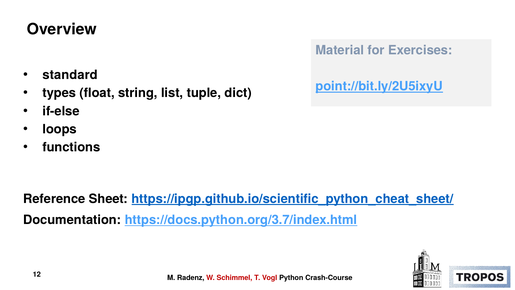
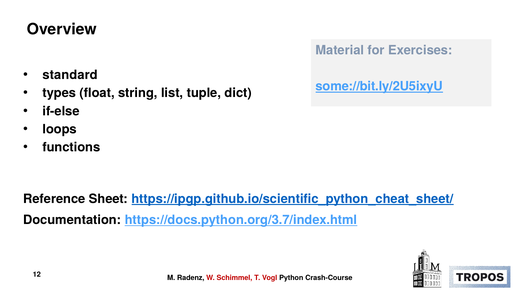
point://bit.ly/2U5ixyU: point://bit.ly/2U5ixyU -> some://bit.ly/2U5ixyU (379, 86)
